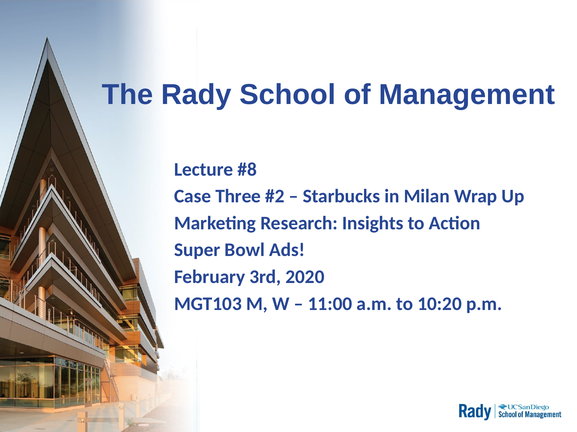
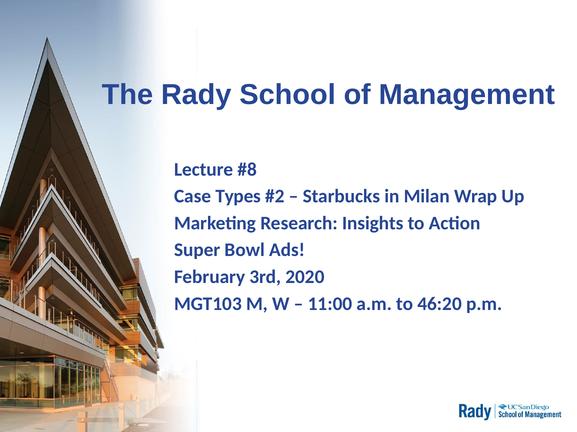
Three: Three -> Types (238, 197)
10:20: 10:20 -> 46:20 (440, 304)
